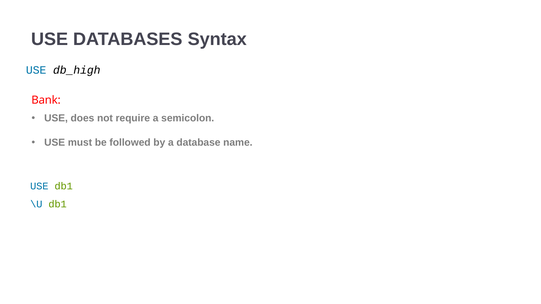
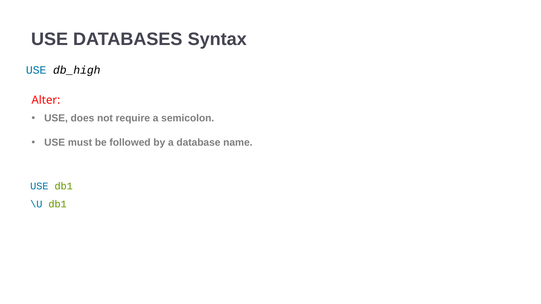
Bank: Bank -> Alter (46, 100)
